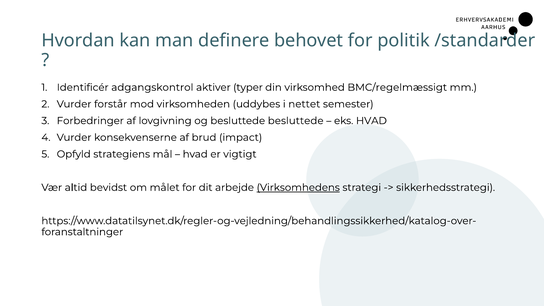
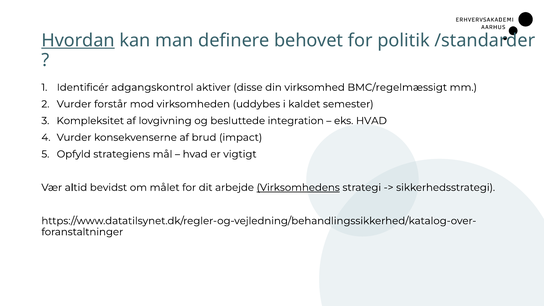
Hvordan underline: none -> present (78, 40)
typer: typer -> disse (248, 87)
nettet: nettet -> kaldet (304, 104)
Forbedringer: Forbedringer -> Kompleksitet (90, 121)
besluttede besluttede: besluttede -> integration (296, 121)
